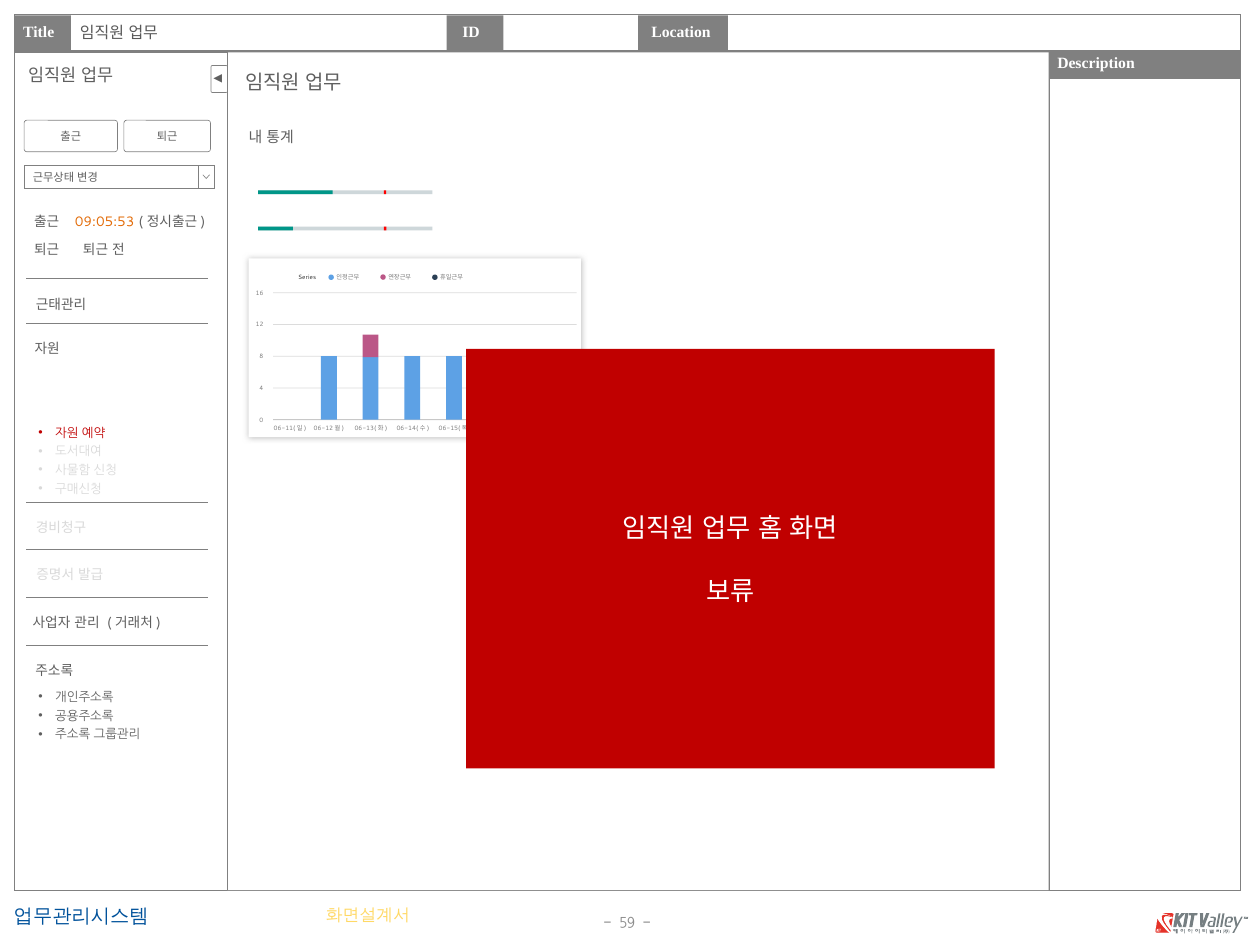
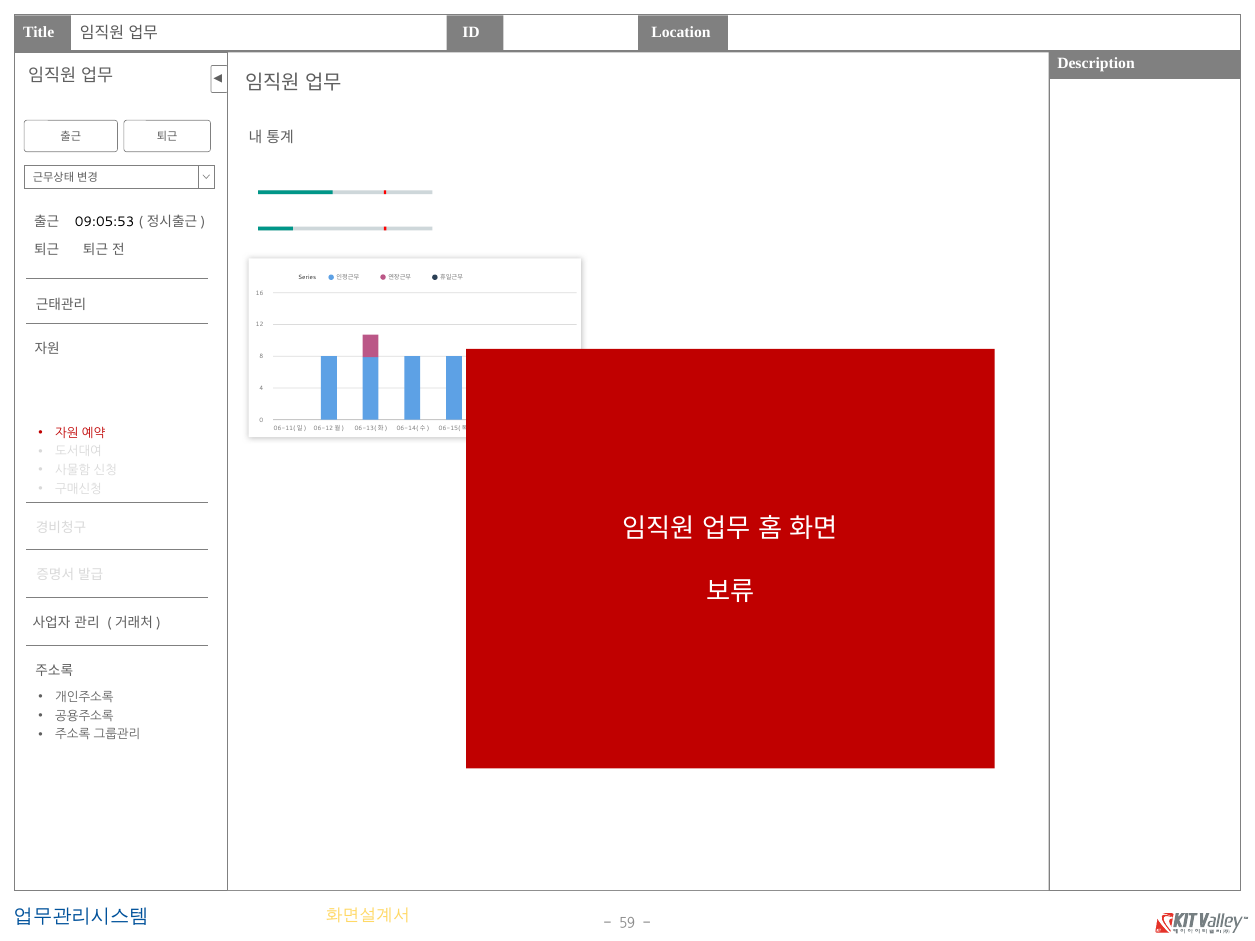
09:05:53 colour: orange -> black (105, 222)
